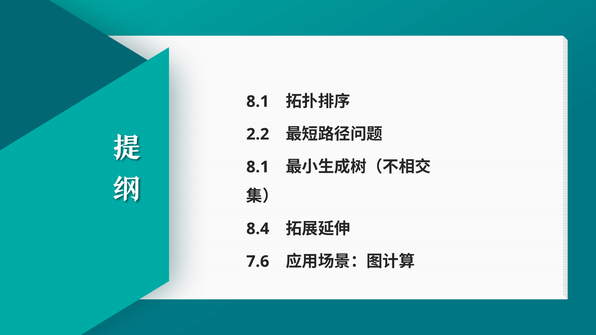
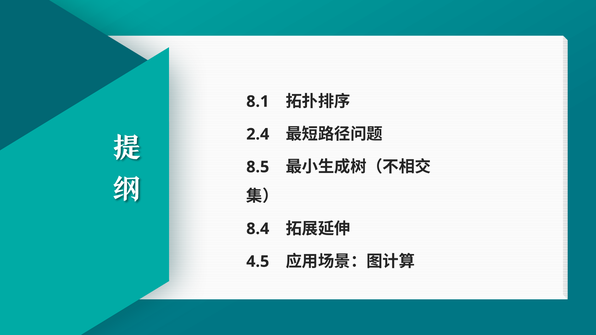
2.2: 2.2 -> 2.4 (258, 134)
8.1: 8.1 -> 8.5 (258, 167)
7.6: 7.6 -> 4.5 (258, 262)
